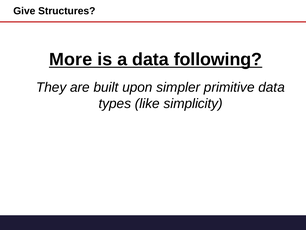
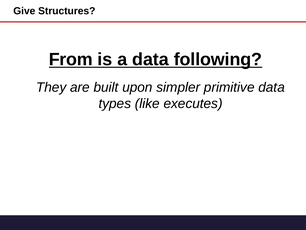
More: More -> From (71, 59)
simplicity: simplicity -> executes (193, 103)
